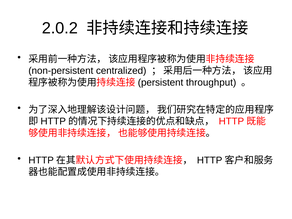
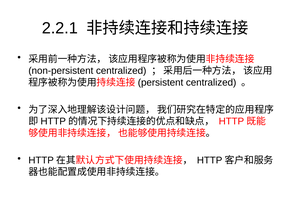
2.0.2: 2.0.2 -> 2.2.1 (60, 28)
throughput: throughput -> centralized (211, 82)
